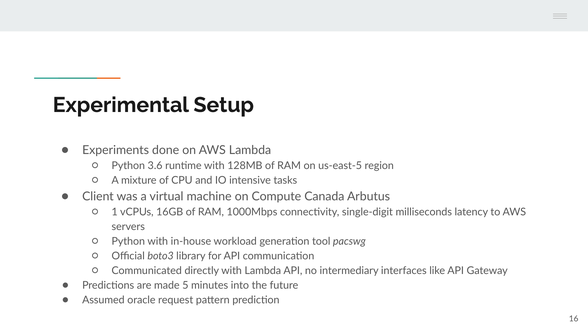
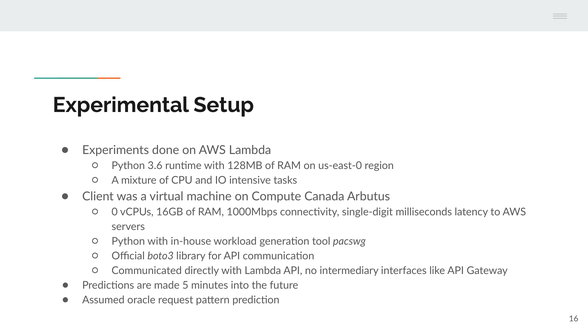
us-east-5: us-east-5 -> us-east-0 (340, 165)
1: 1 -> 0 (115, 212)
